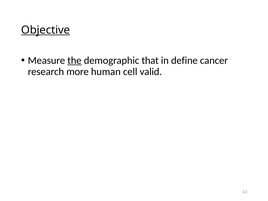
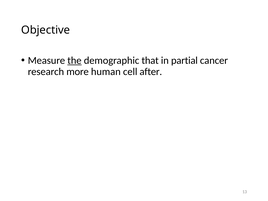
Objective underline: present -> none (46, 30)
define: define -> partial (184, 60)
valid: valid -> after (151, 72)
